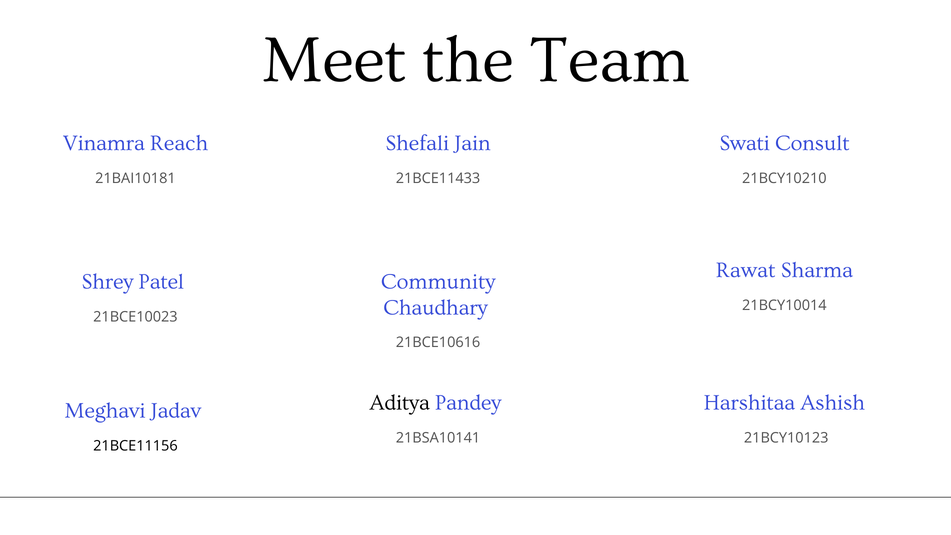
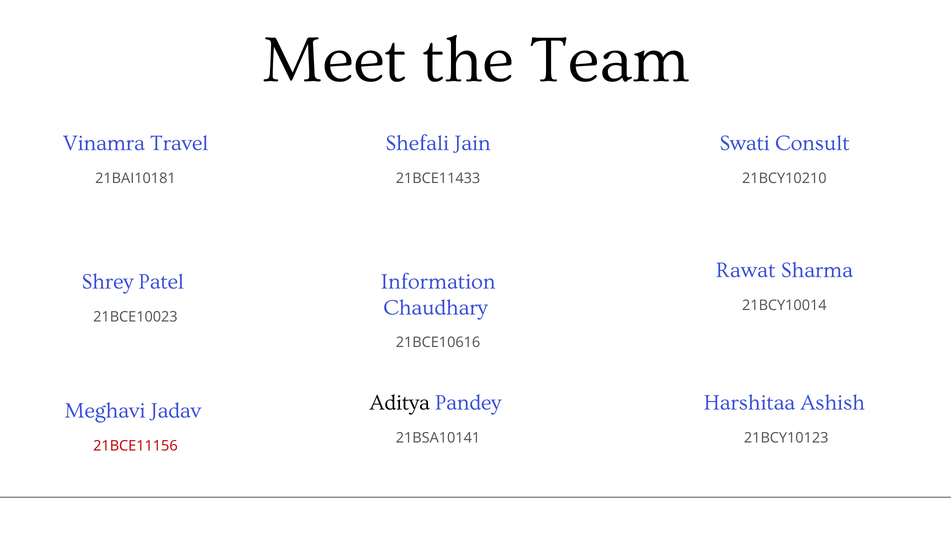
Reach: Reach -> Travel (179, 143)
Community: Community -> Information (438, 281)
21BCE11156 colour: black -> red (135, 446)
